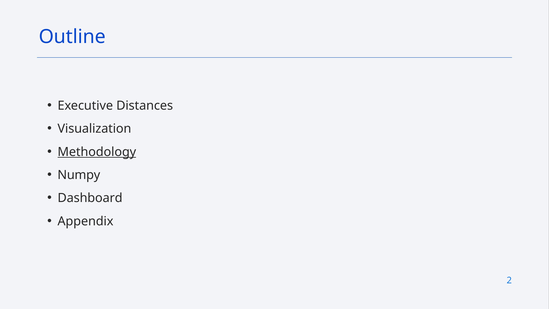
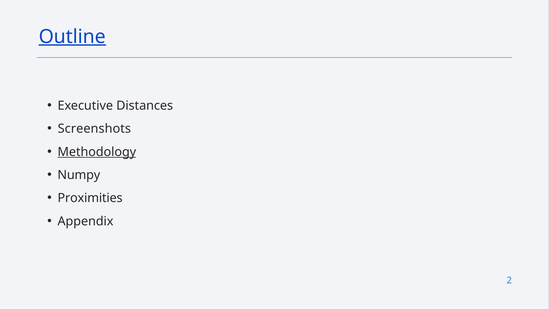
Outline underline: none -> present (72, 37)
Visualization: Visualization -> Screenshots (94, 129)
Dashboard: Dashboard -> Proximities (90, 198)
